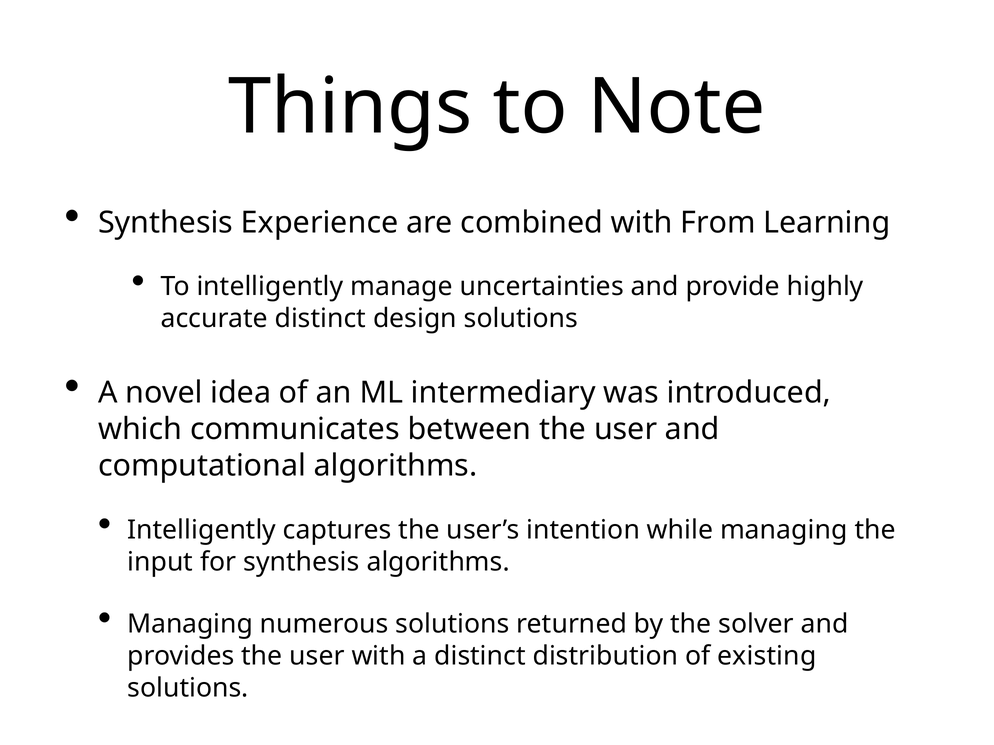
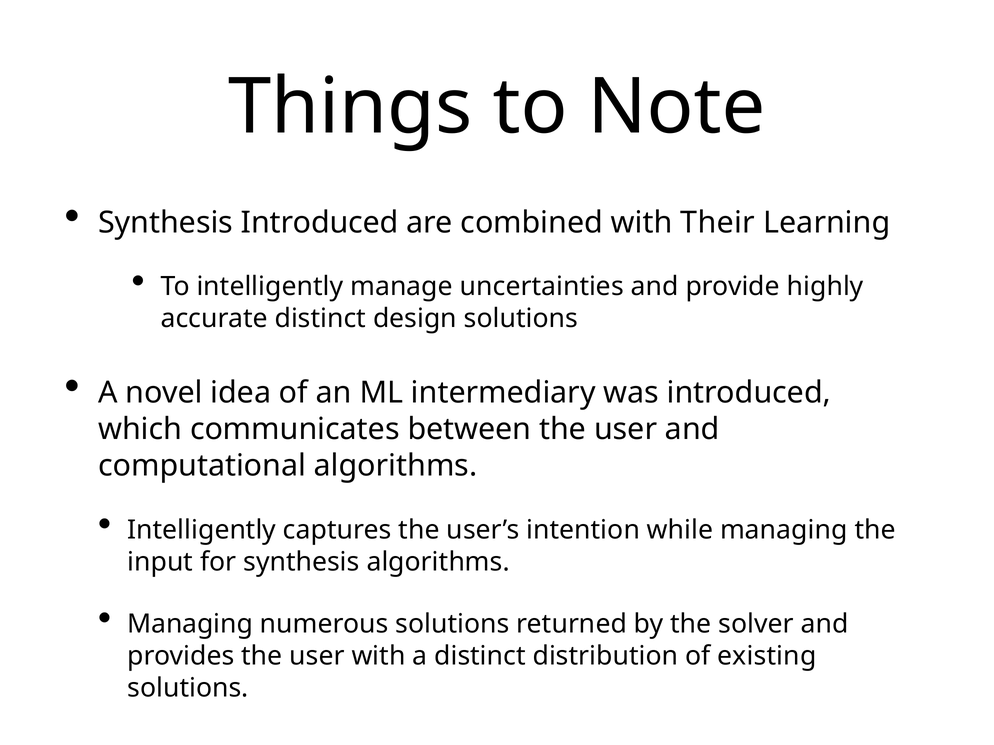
Synthesis Experience: Experience -> Introduced (320, 223)
From: From -> Their (718, 223)
